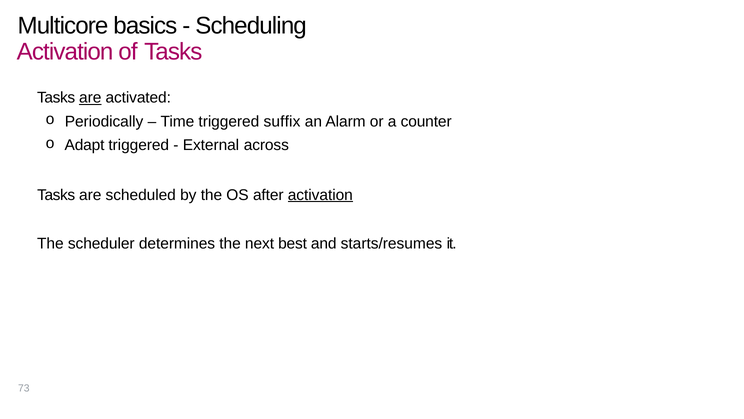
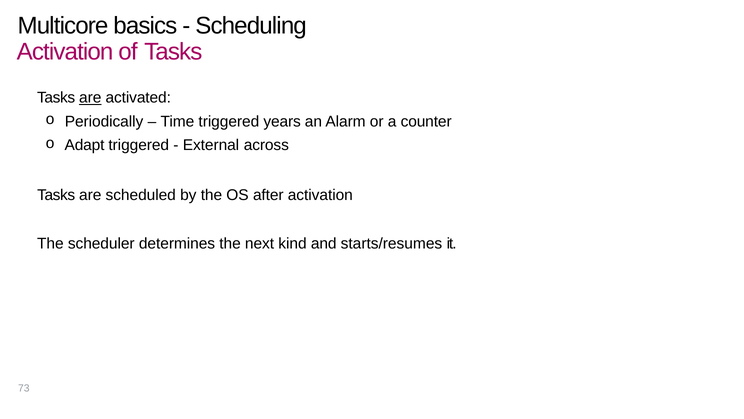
suffix: suffix -> years (282, 121)
activation underline: present -> none (320, 195)
best: best -> kind (292, 243)
